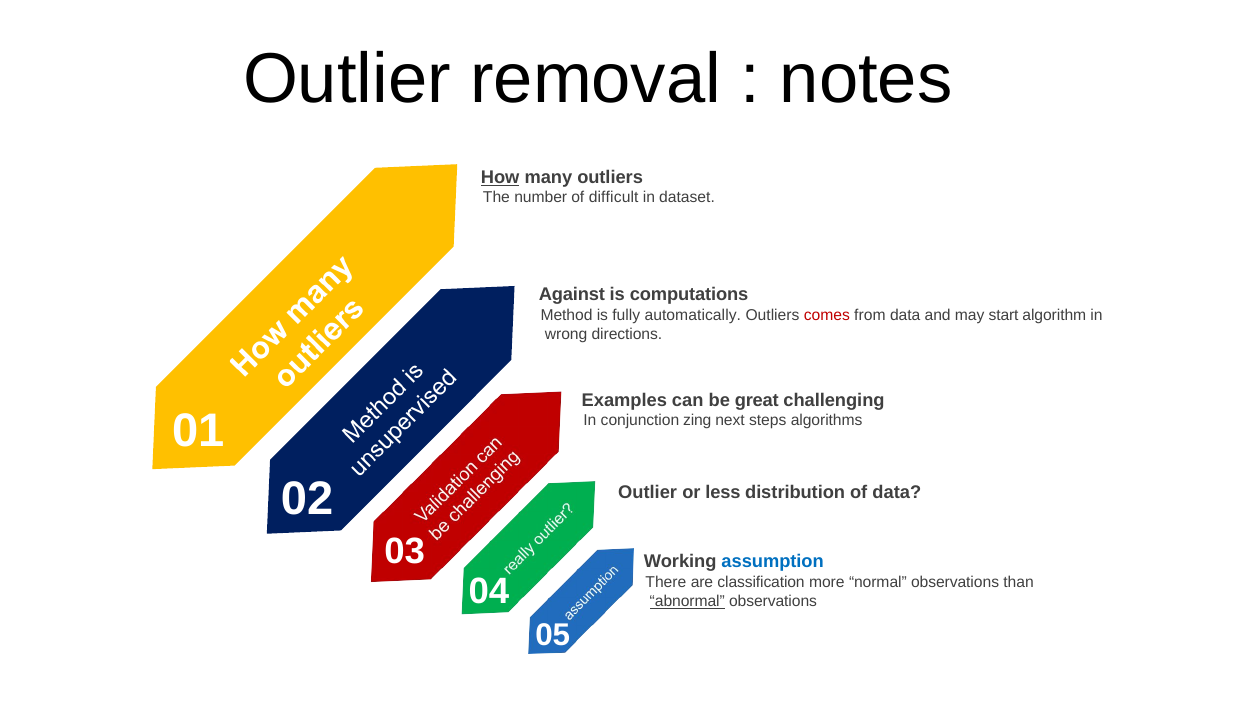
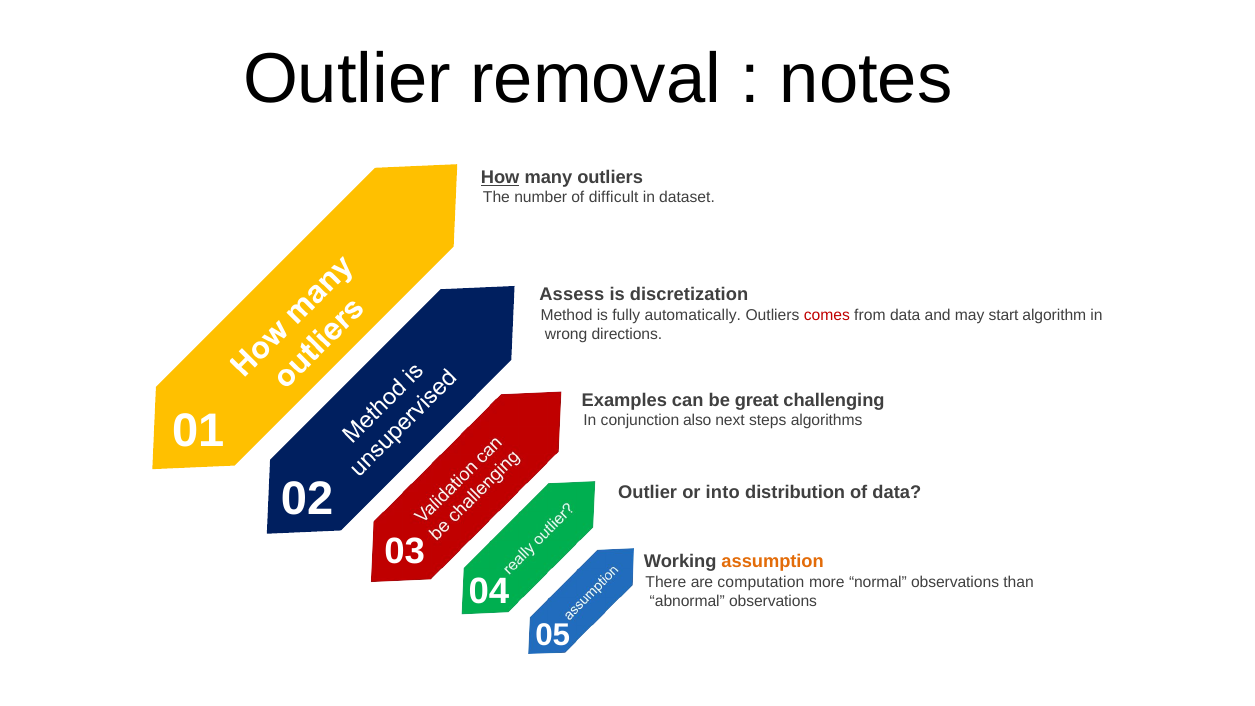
Against: Against -> Assess (572, 294)
computations: computations -> discretization (689, 294)
zing: zing -> also (697, 421)
less: less -> into (723, 493)
assumption colour: blue -> orange (773, 562)
classification: classification -> computation (761, 582)
abnormal underline: present -> none (687, 601)
